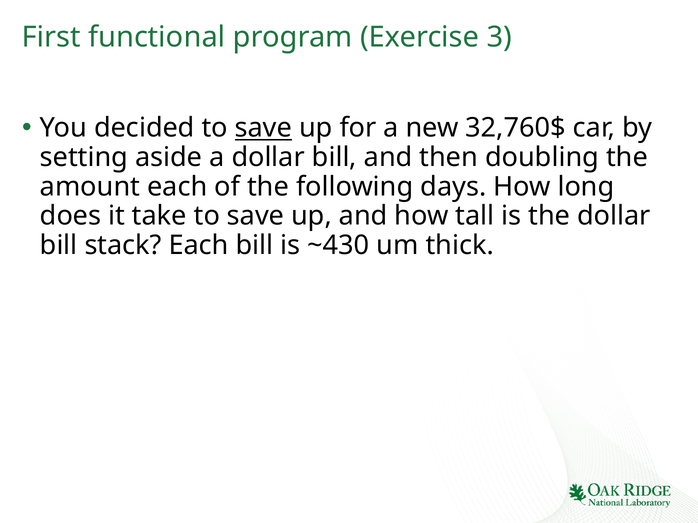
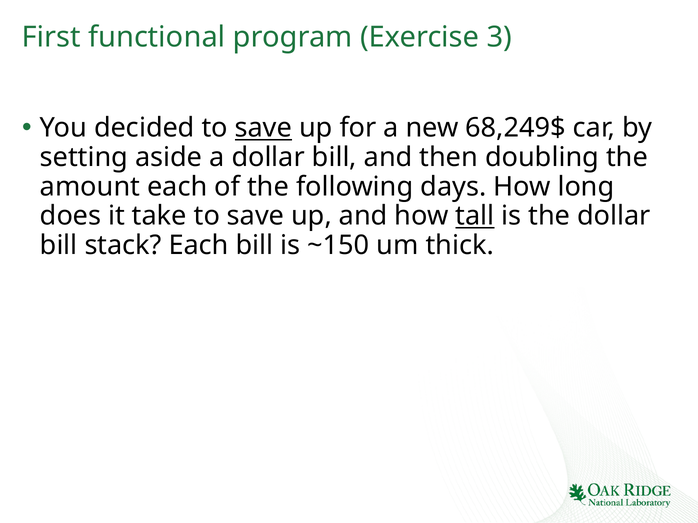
32,760$: 32,760$ -> 68,249$ (516, 128)
tall underline: none -> present (475, 216)
~430: ~430 -> ~150 (338, 245)
